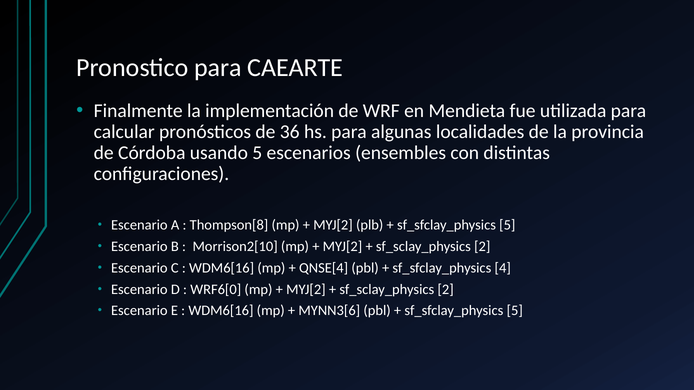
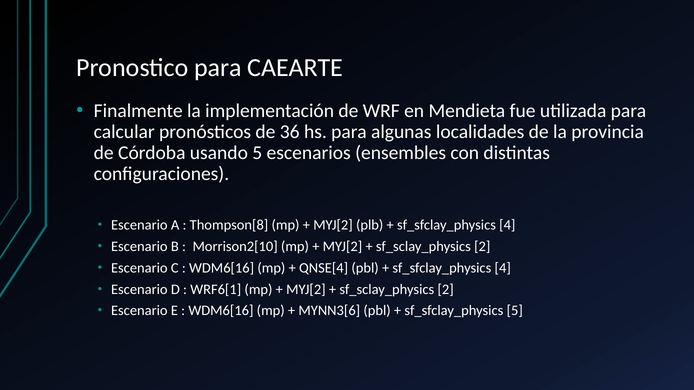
5: 5 -> 4 (507, 225)
WRF6[0: WRF6[0 -> WRF6[1 (216, 290)
